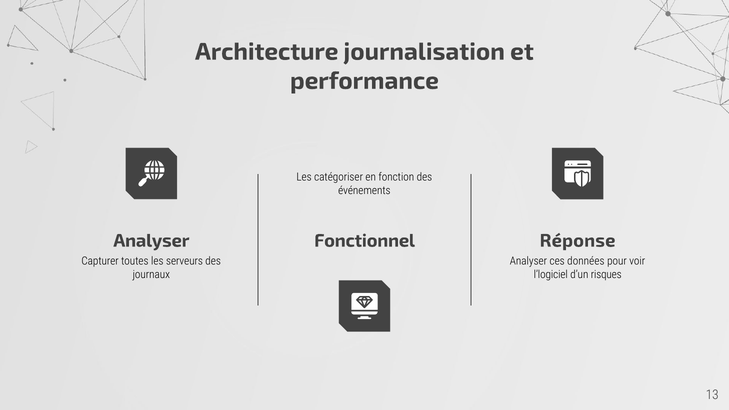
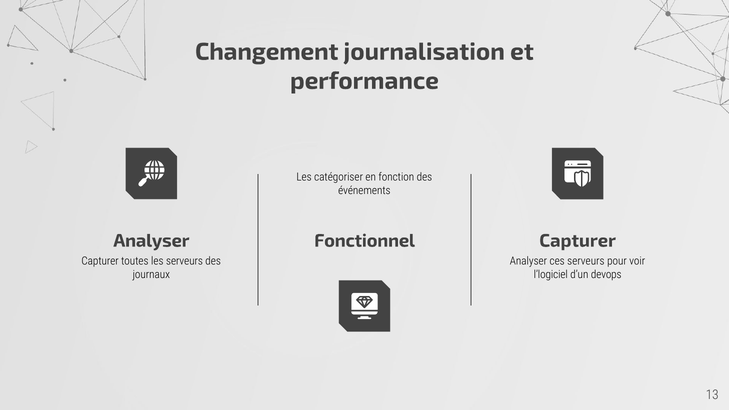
Architecture: Architecture -> Changement (267, 52)
Réponse: Réponse -> Capturer (578, 241)
ces données: données -> serveurs (586, 261)
risques: risques -> devops (606, 275)
